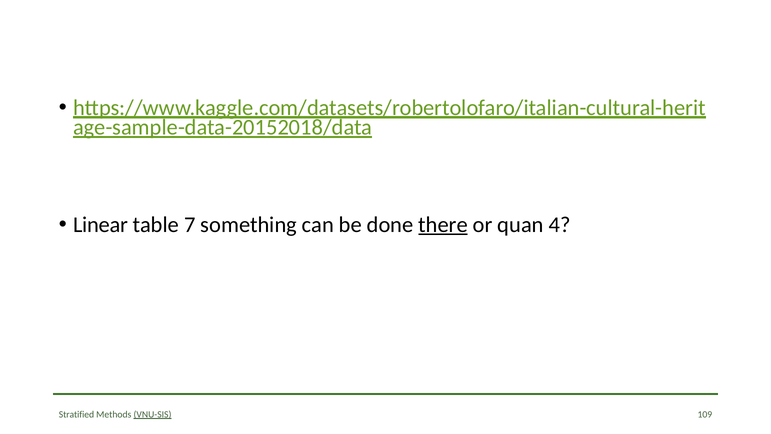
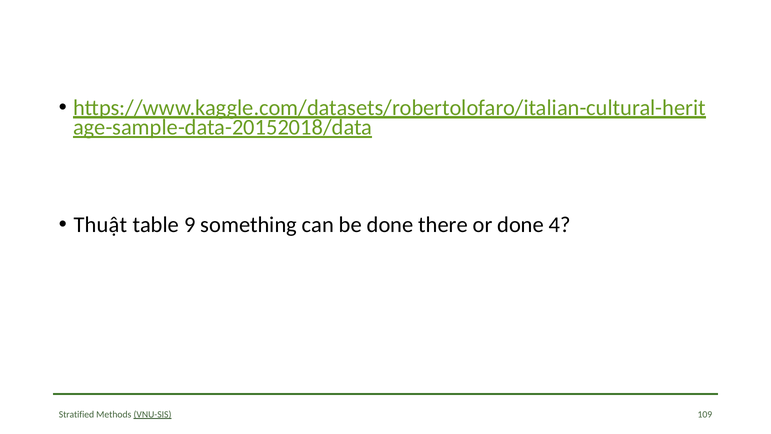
Linear: Linear -> Thuật (100, 224)
7: 7 -> 9 (190, 224)
there underline: present -> none (443, 224)
or quan: quan -> done (521, 224)
